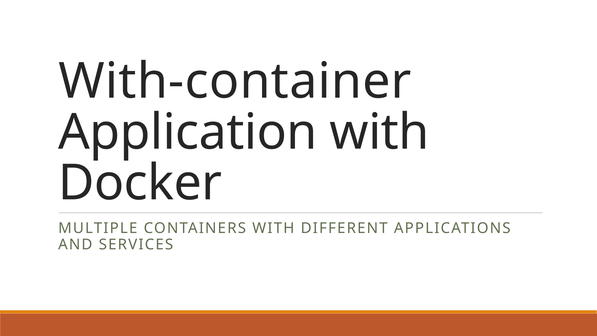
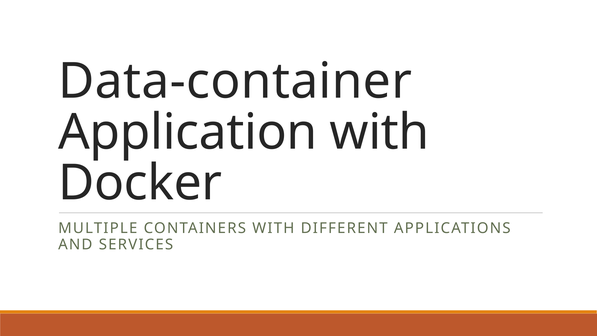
With-container: With-container -> Data-container (235, 81)
